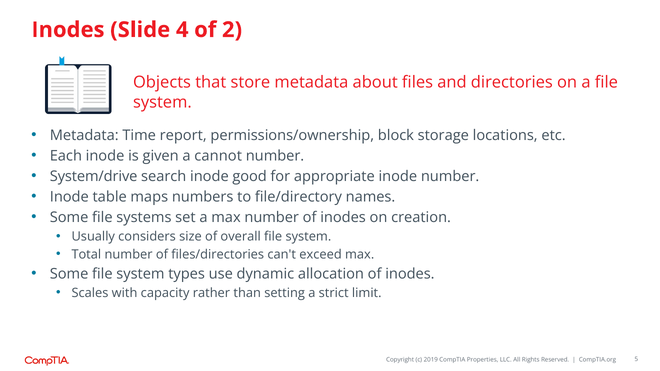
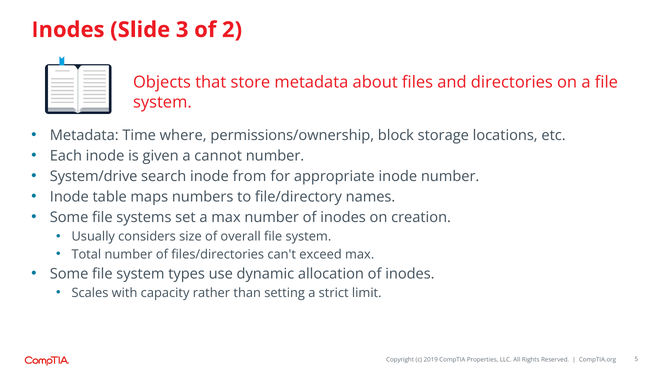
4: 4 -> 3 (182, 30)
report: report -> where (183, 136)
good: good -> from (250, 177)
